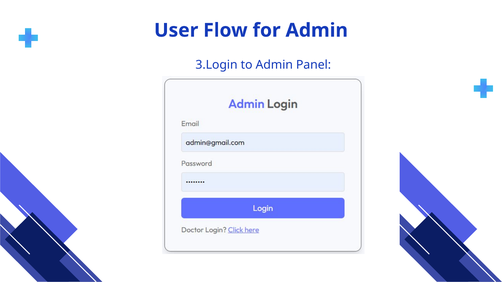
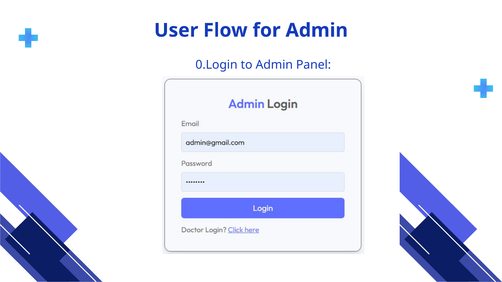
3.Login: 3.Login -> 0.Login (217, 65)
